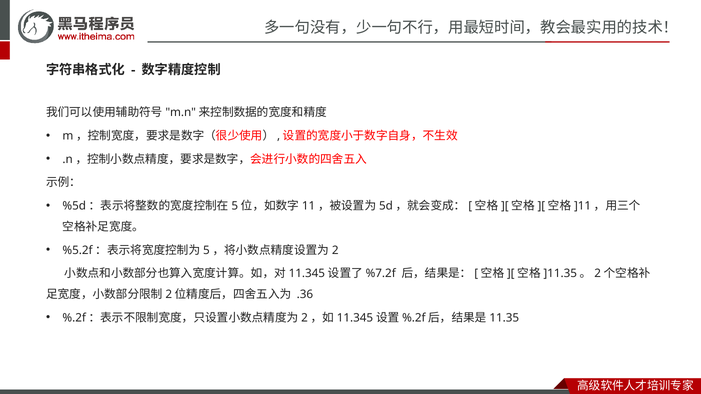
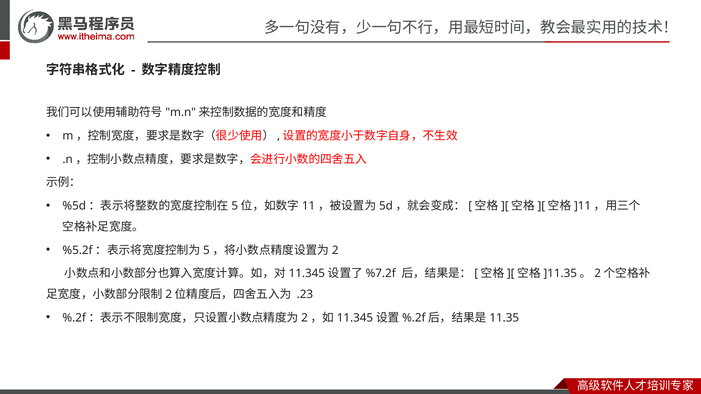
.36: .36 -> .23 (305, 295)
